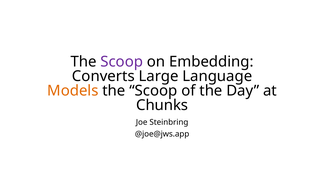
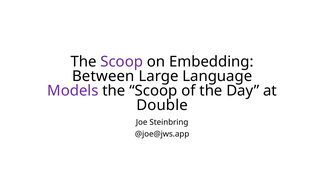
Converts: Converts -> Between (103, 76)
Models colour: orange -> purple (73, 91)
Chunks: Chunks -> Double (162, 106)
